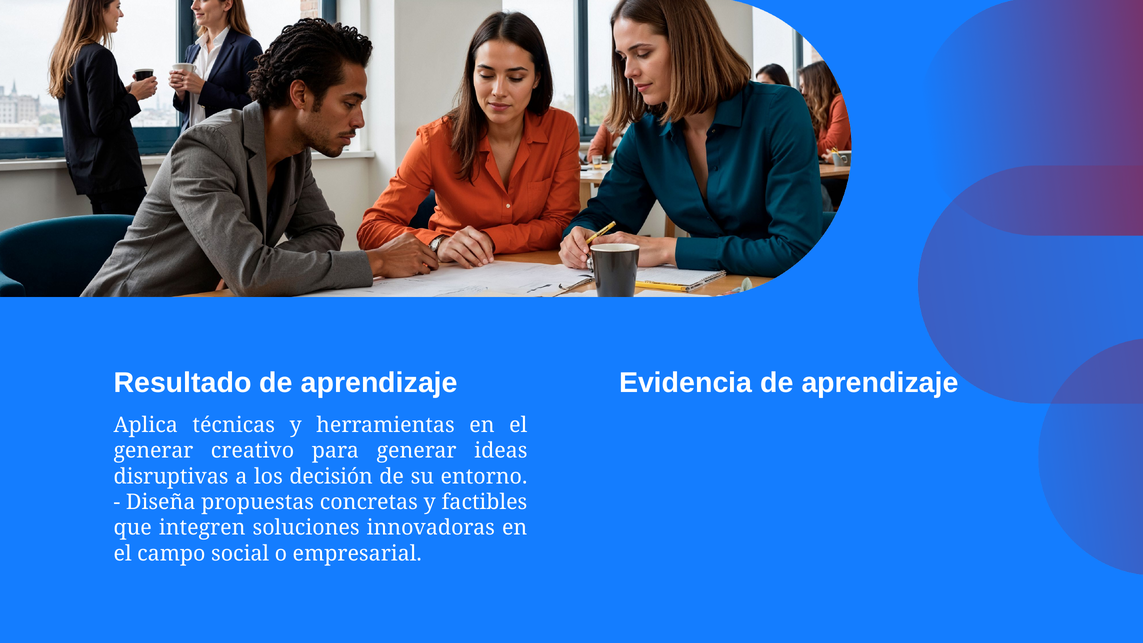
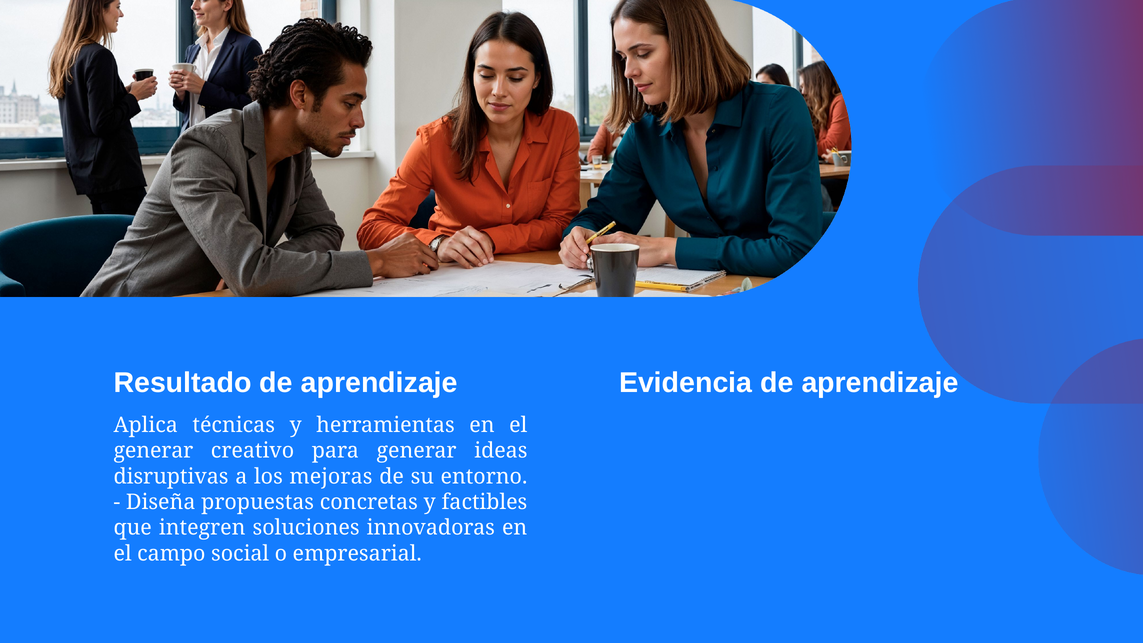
decisión: decisión -> mejoras (331, 476)
